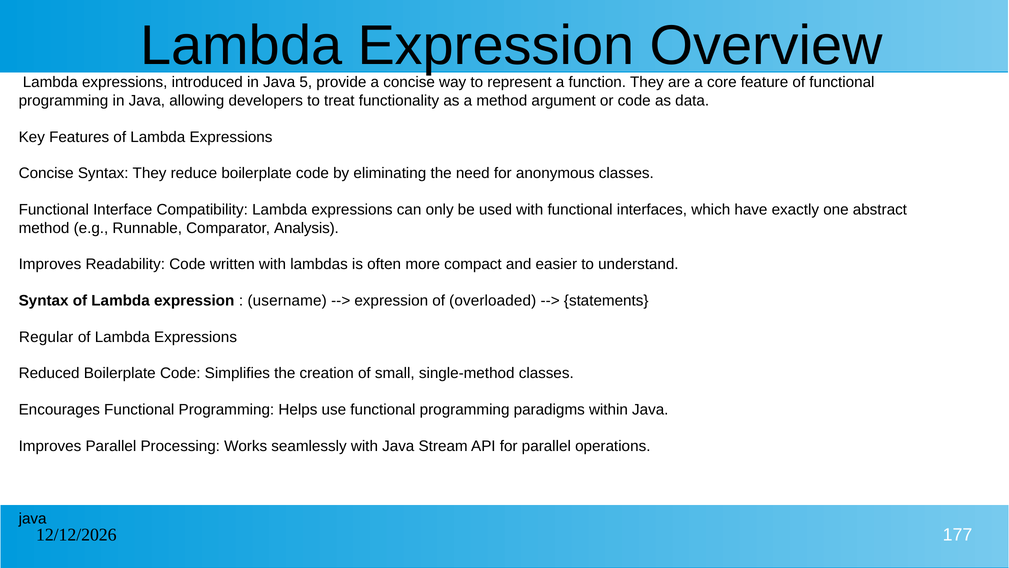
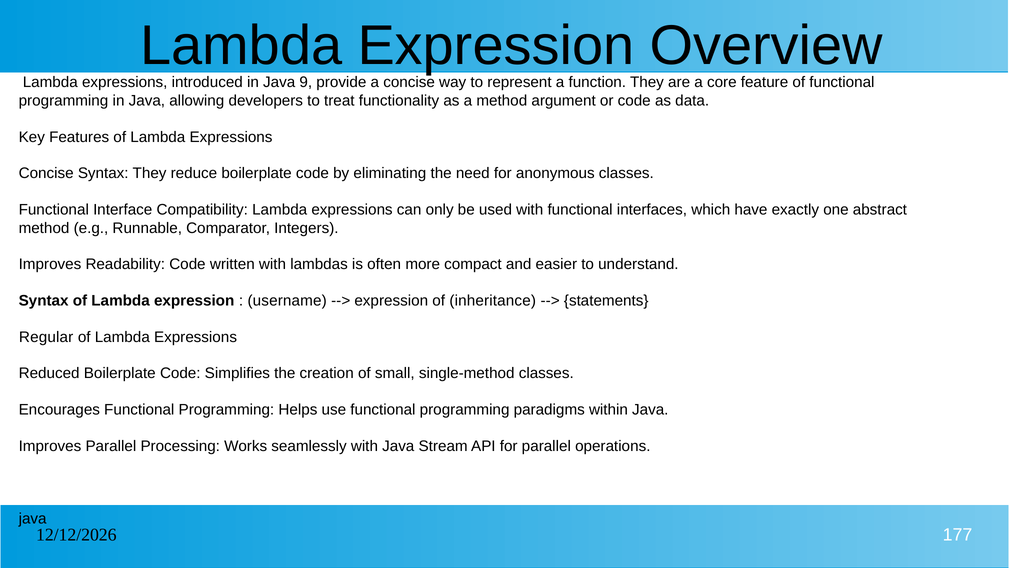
5: 5 -> 9 (306, 82)
Analysis: Analysis -> Integers (306, 228)
overloaded: overloaded -> inheritance (493, 300)
